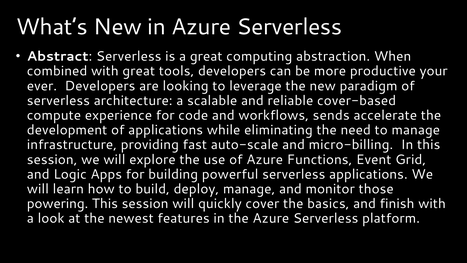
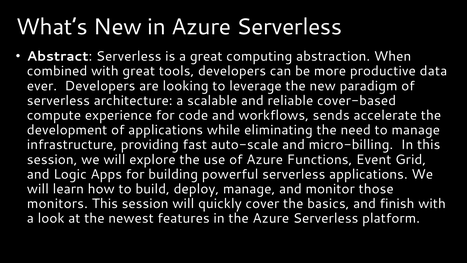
your: your -> data (433, 71)
powering: powering -> monitors (57, 203)
